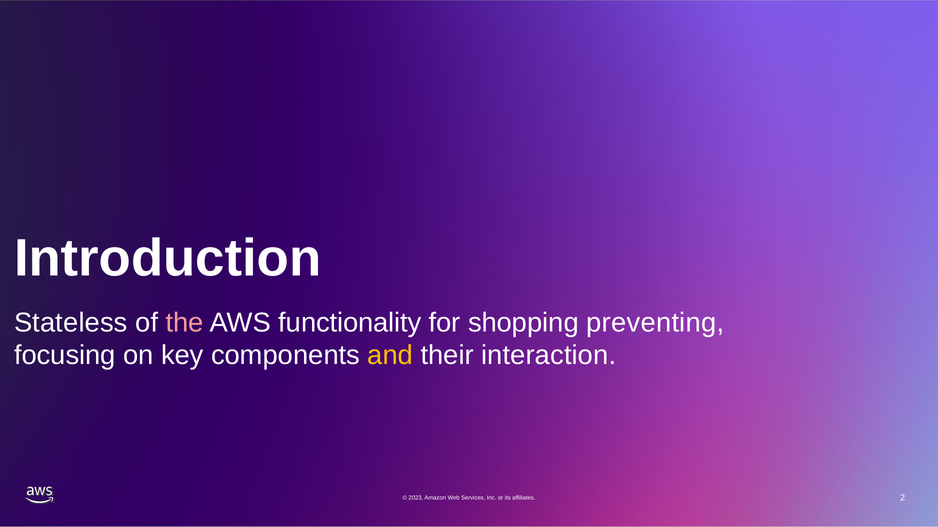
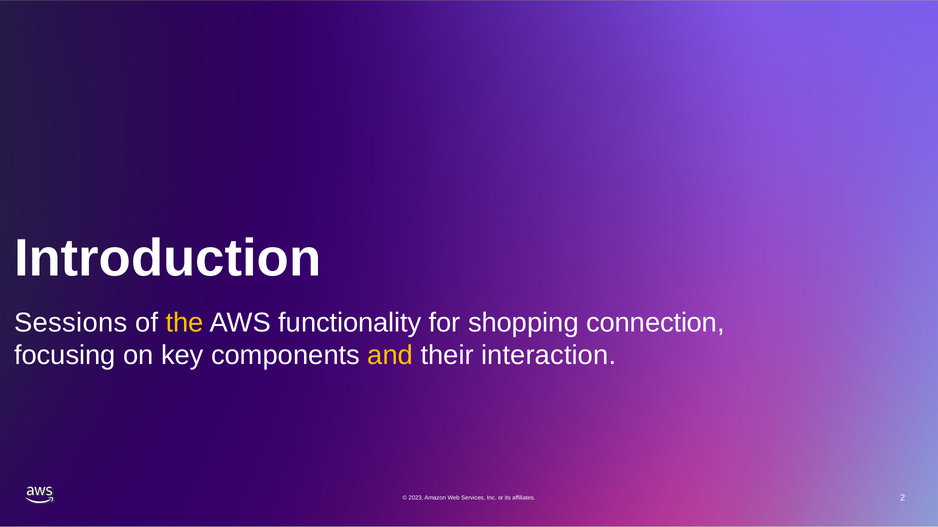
Stateless: Stateless -> Sessions (71, 323)
the colour: pink -> yellow (185, 323)
preventing: preventing -> connection (655, 323)
